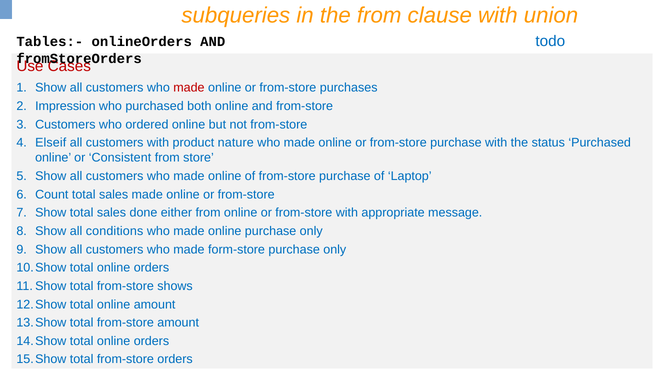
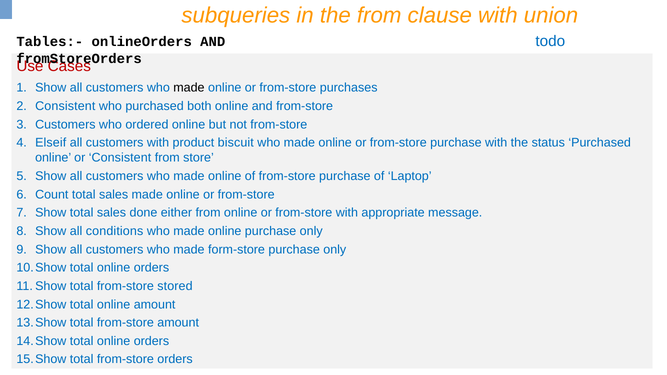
made colour: red -> black (189, 88)
Impression: Impression -> Consistent (65, 106)
nature: nature -> biscuit (236, 143)
shows: shows -> stored (175, 286)
